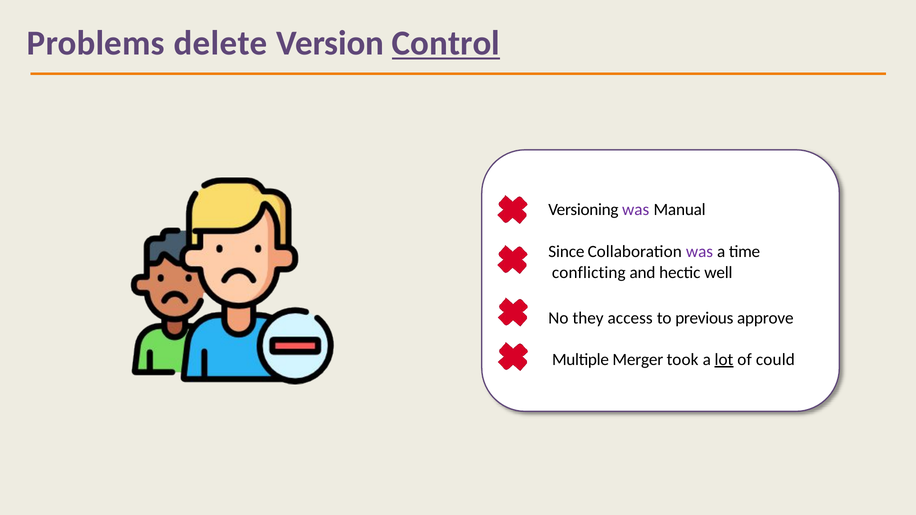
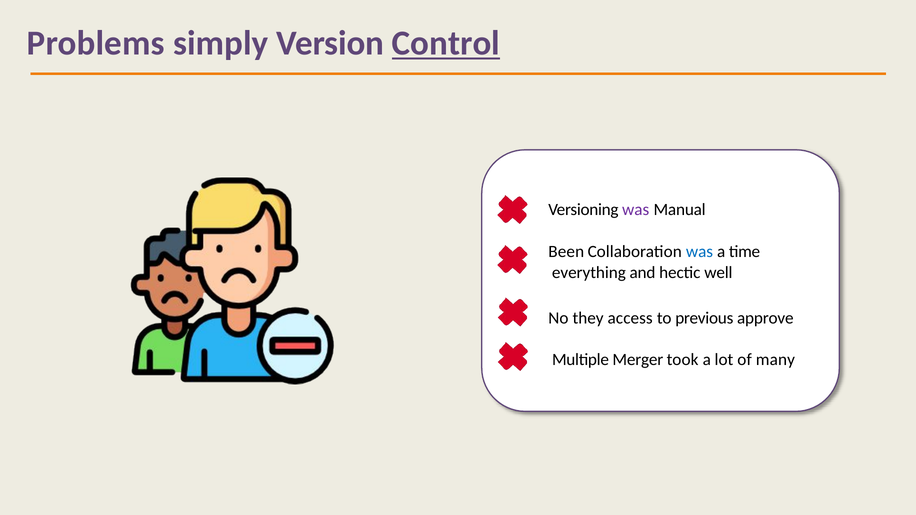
delete: delete -> simply (221, 43)
Since: Since -> Been (566, 252)
was colour: purple -> blue (699, 252)
conflicting: conflicting -> everything (589, 273)
lot underline: present -> none (724, 360)
could: could -> many (775, 360)
